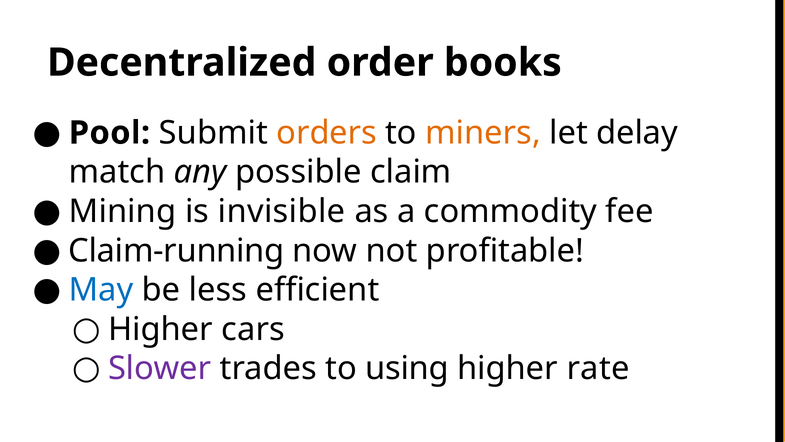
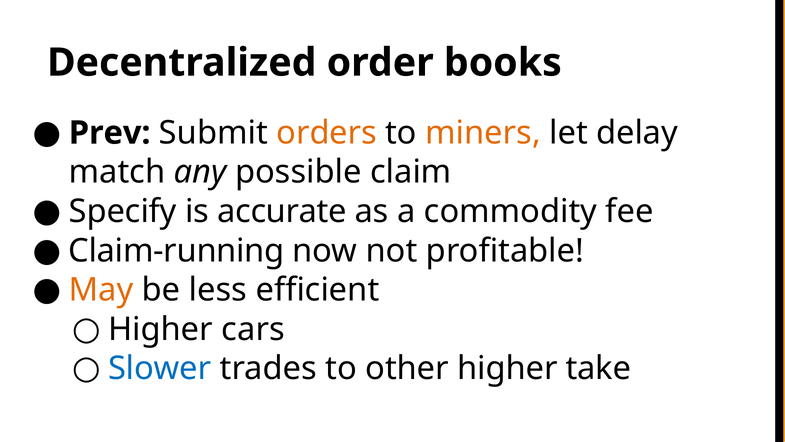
Pool: Pool -> Prev (110, 133)
Mining: Mining -> Specify (123, 211)
invisible: invisible -> accurate (282, 211)
May colour: blue -> orange (101, 290)
Slower colour: purple -> blue (160, 368)
using: using -> other (407, 368)
rate: rate -> take (598, 368)
